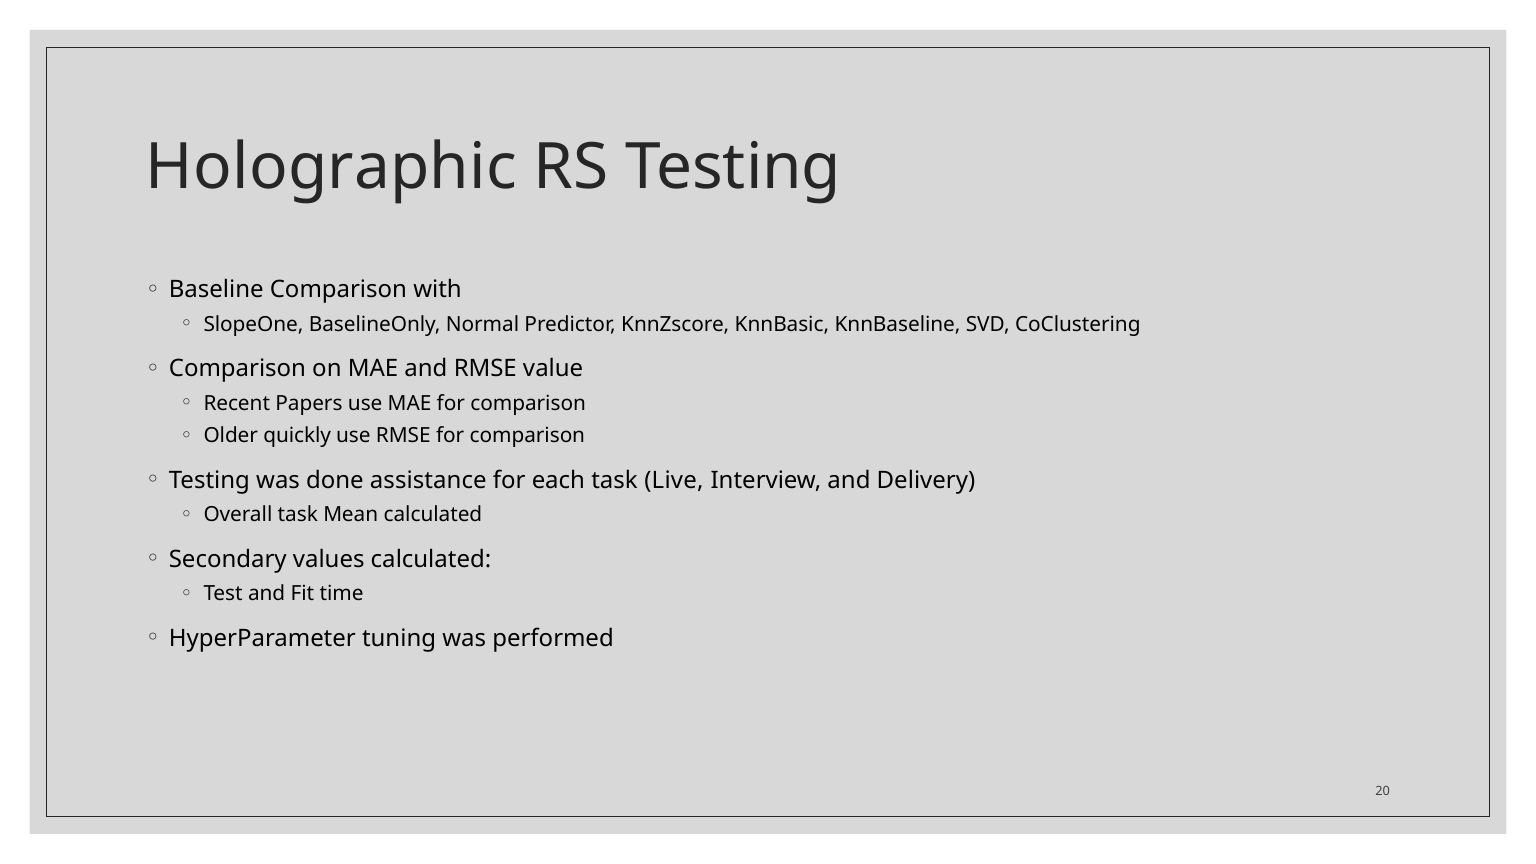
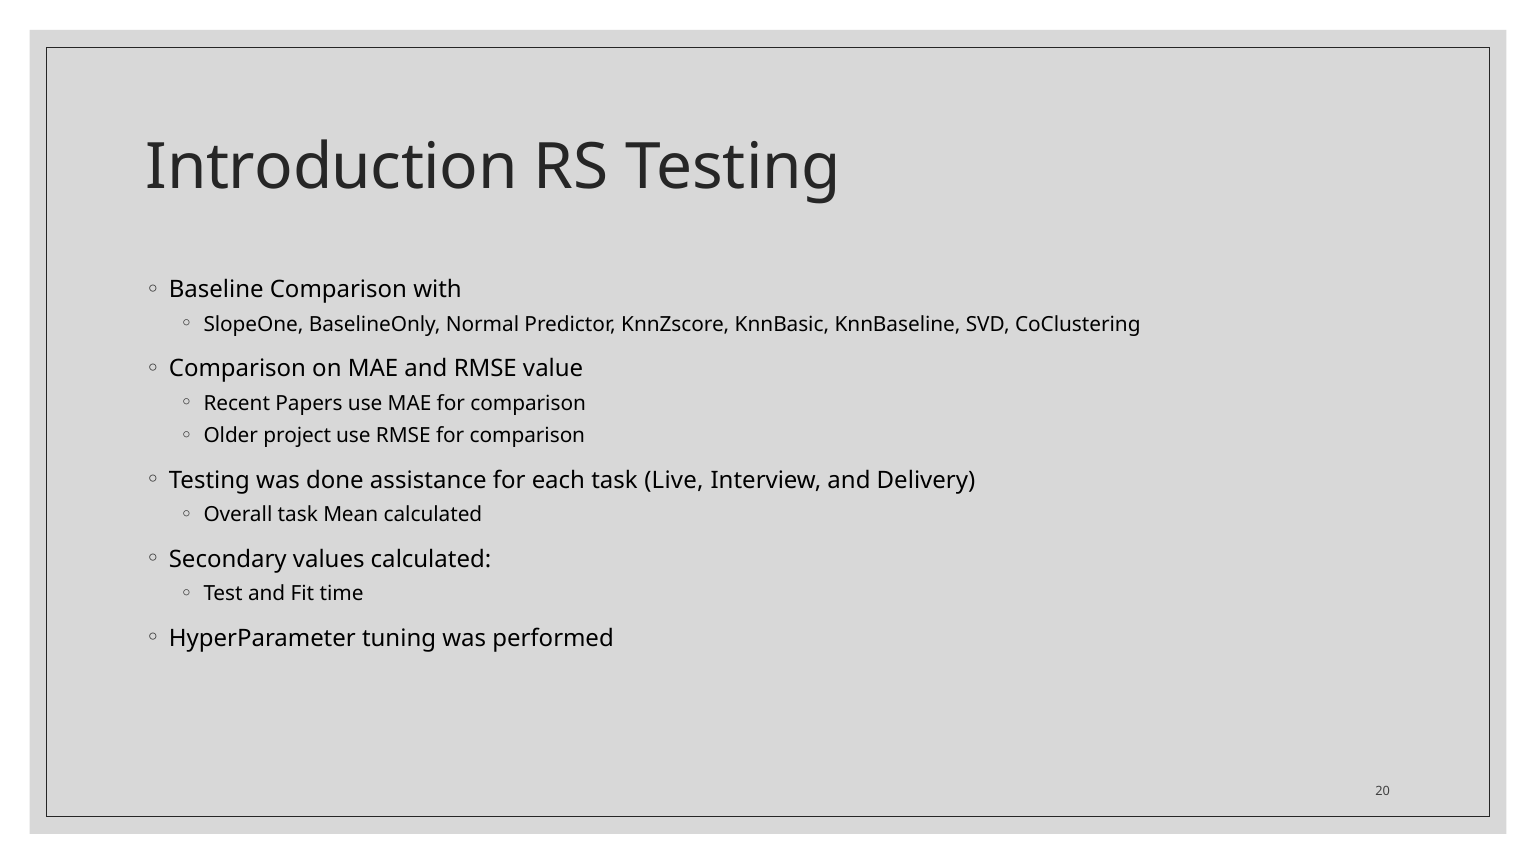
Holographic: Holographic -> Introduction (332, 167)
quickly: quickly -> project (297, 436)
